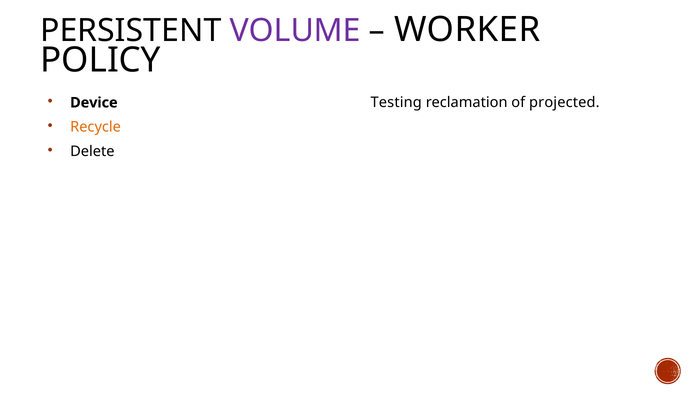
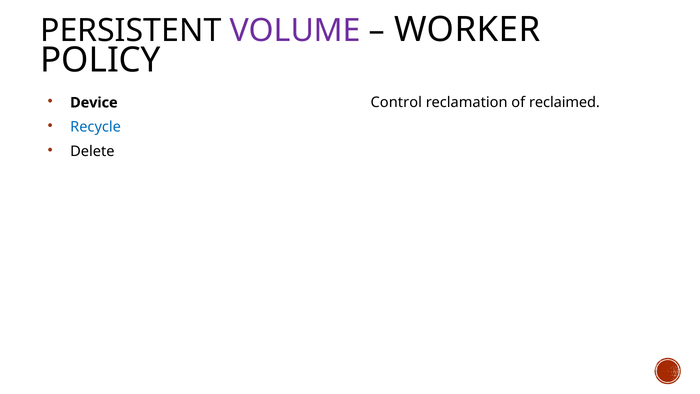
Testing: Testing -> Control (396, 103)
projected: projected -> reclaimed (564, 103)
Recycle colour: orange -> blue (96, 127)
